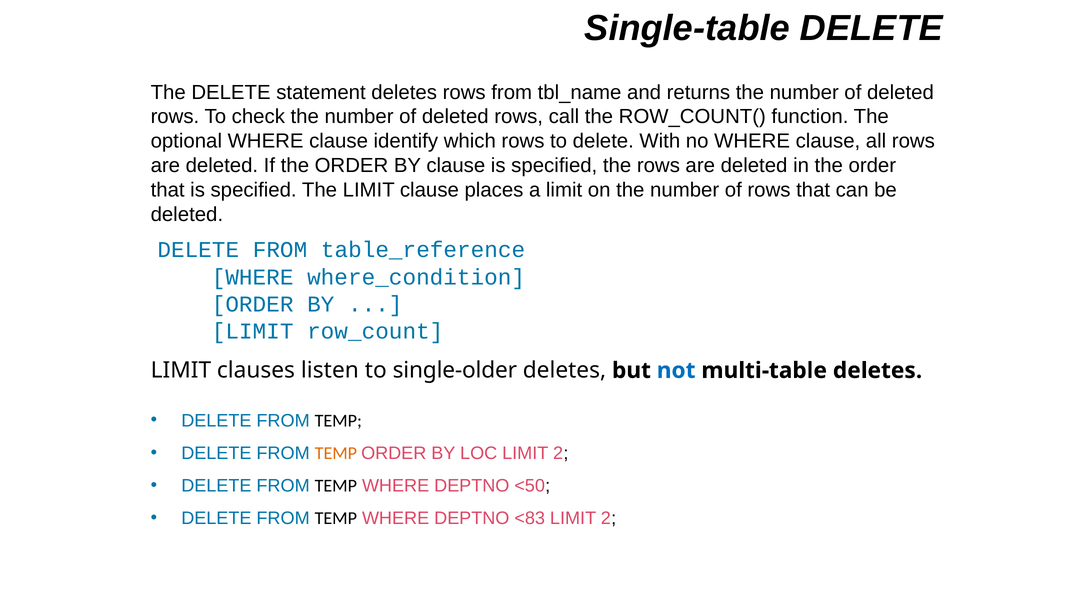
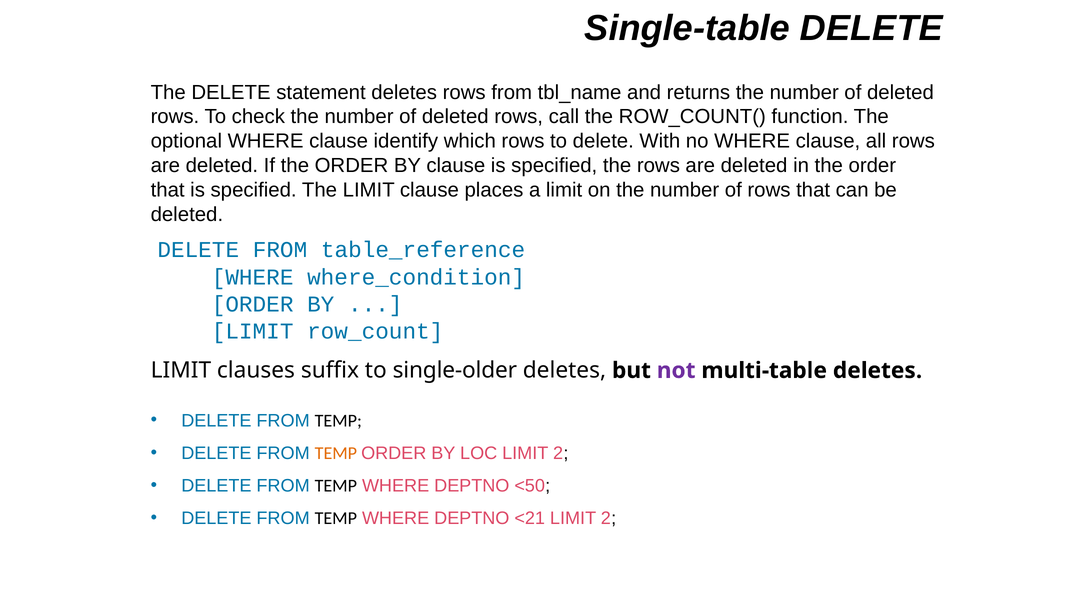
listen: listen -> suffix (330, 371)
not colour: blue -> purple (676, 371)
<83: <83 -> <21 (530, 519)
